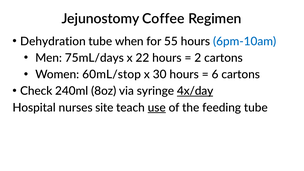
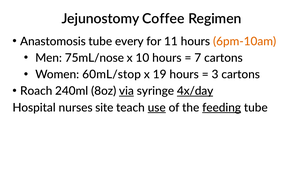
Dehydration: Dehydration -> Anastomosis (53, 41)
when: when -> every (129, 41)
55: 55 -> 11 (171, 41)
6pm-10am colour: blue -> orange (245, 41)
75mL/days: 75mL/days -> 75mL/nose (94, 58)
22: 22 -> 10 (142, 58)
2: 2 -> 7 (198, 58)
30: 30 -> 19 (160, 75)
6: 6 -> 3 (215, 75)
Check: Check -> Roach (36, 91)
via underline: none -> present (126, 91)
feeding underline: none -> present (222, 108)
